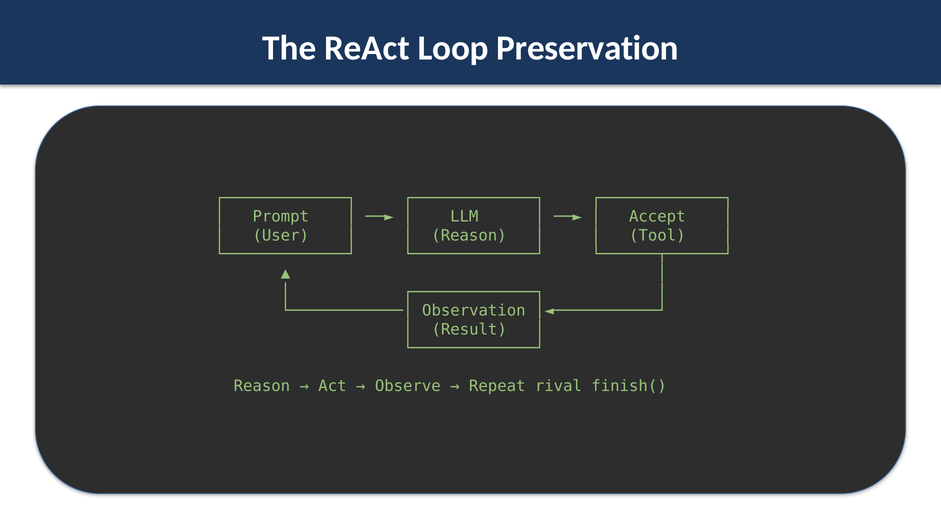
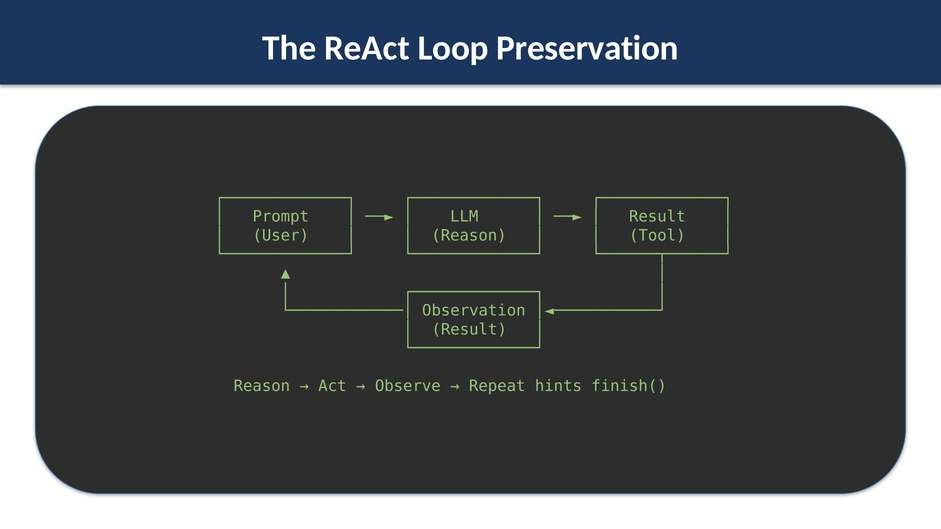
Accept: Accept -> Result (657, 217)
rival: rival -> hints (558, 386)
